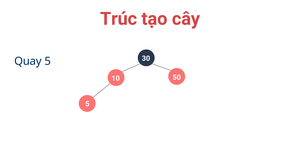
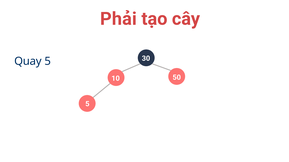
Trúc: Trúc -> Phải (118, 19)
